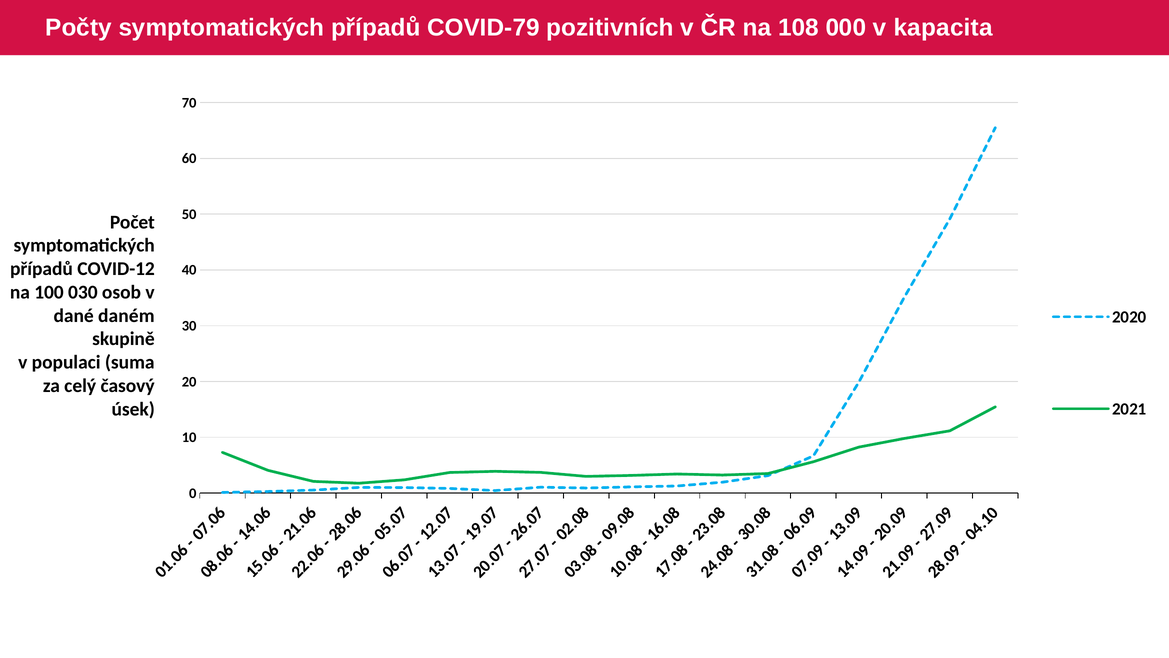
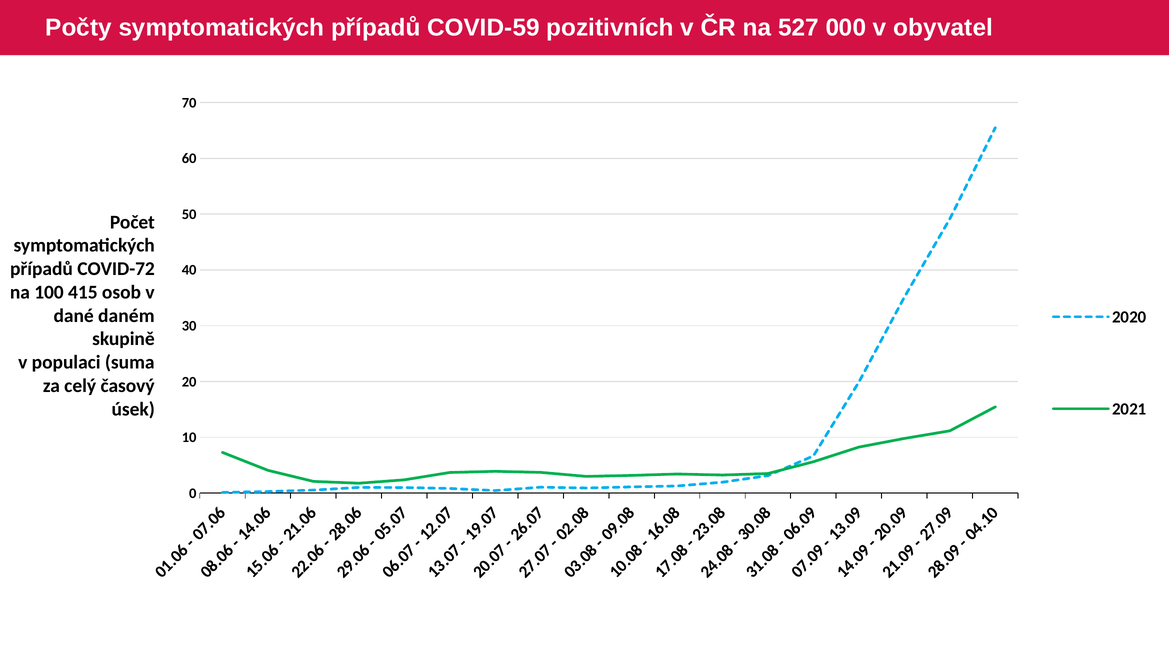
COVID-79: COVID-79 -> COVID-59 (483, 27)
108: 108 -> 527 (798, 27)
kapacita: kapacita -> obyvatel (943, 27)
COVID-12: COVID-12 -> COVID-72 (116, 269)
030: 030 -> 415 (83, 292)
